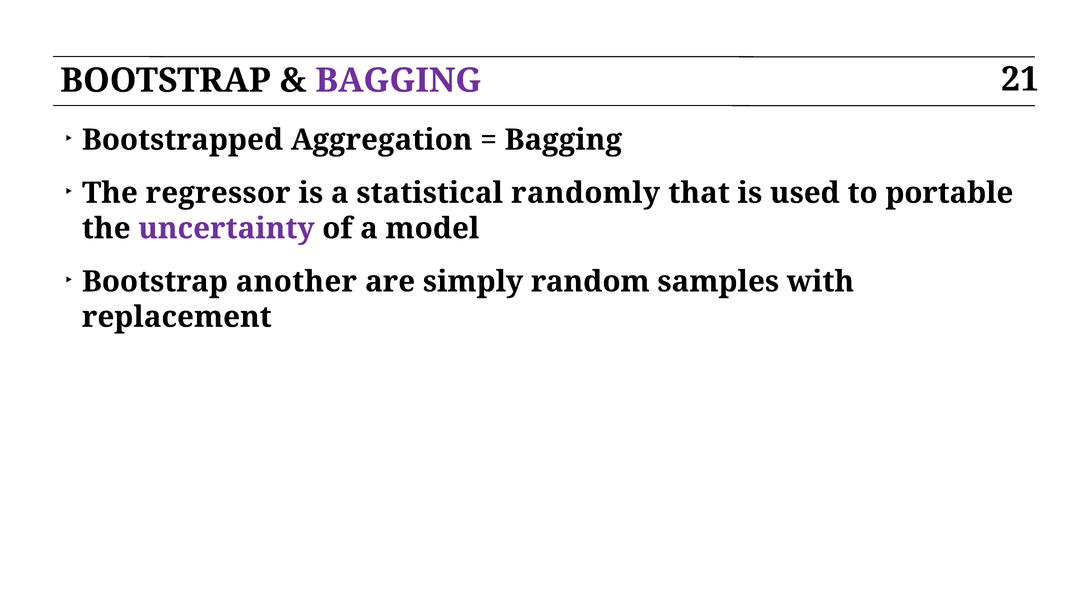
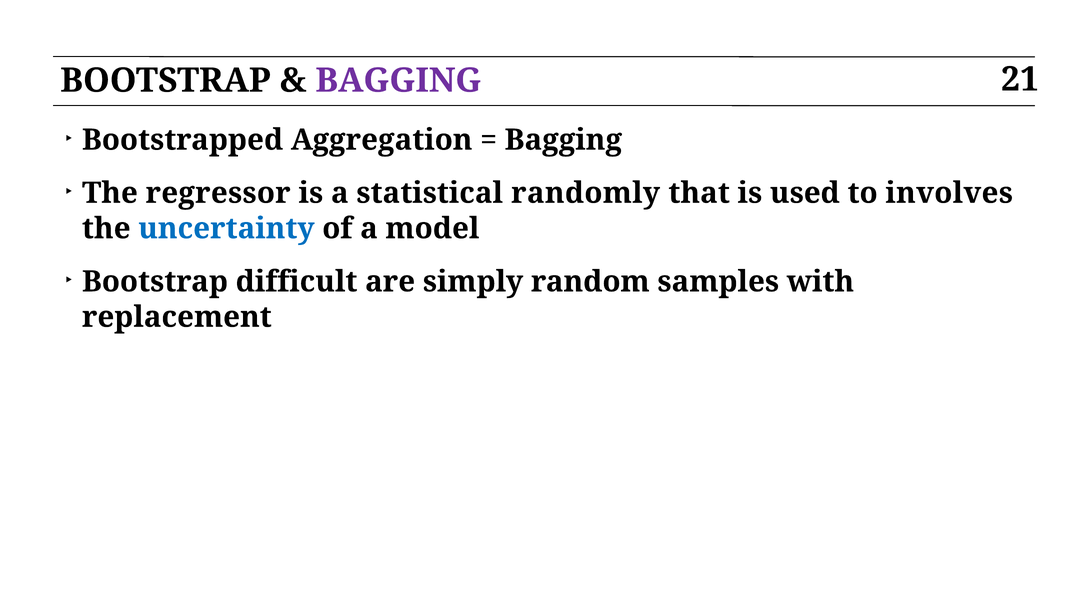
portable: portable -> involves (949, 193)
uncertainty colour: purple -> blue (226, 228)
another: another -> difficult (297, 282)
